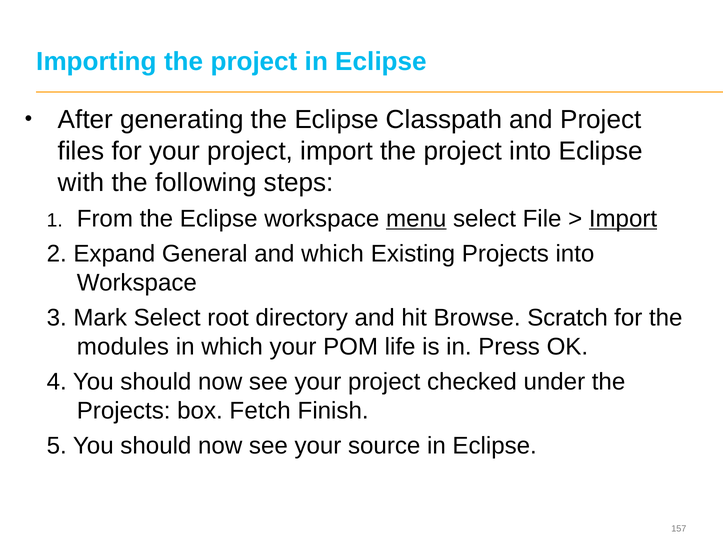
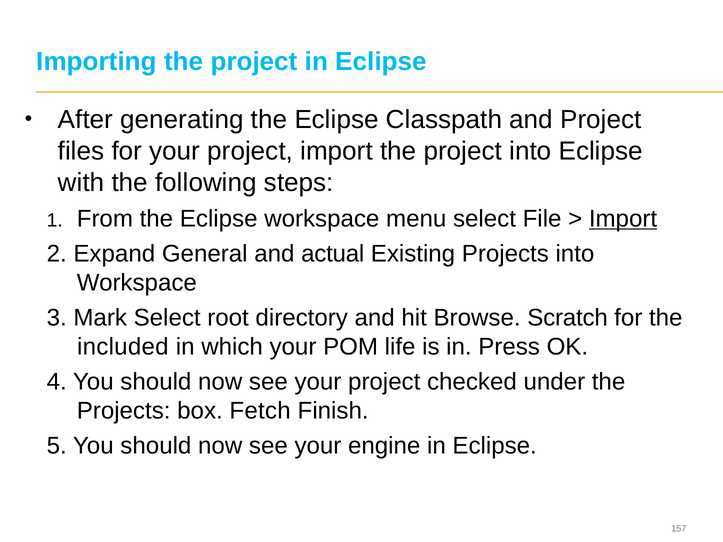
menu underline: present -> none (416, 219)
and which: which -> actual (333, 254)
modules: modules -> included (123, 347)
source: source -> engine (384, 446)
